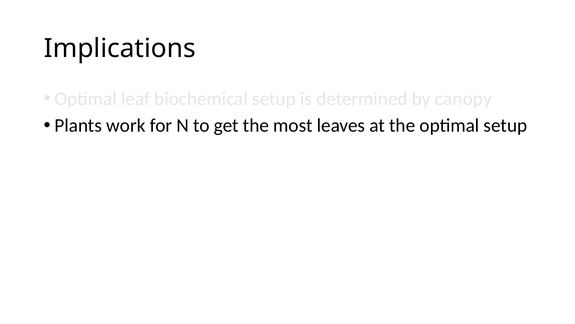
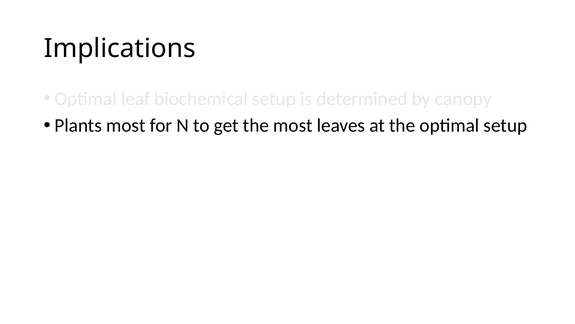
Plants work: work -> most (126, 125)
